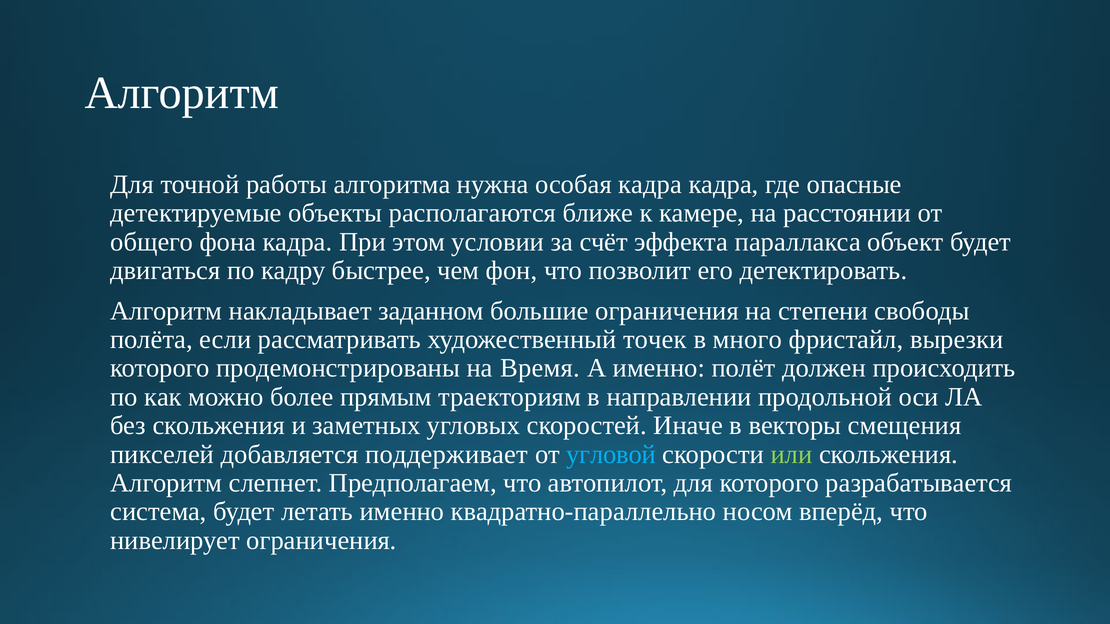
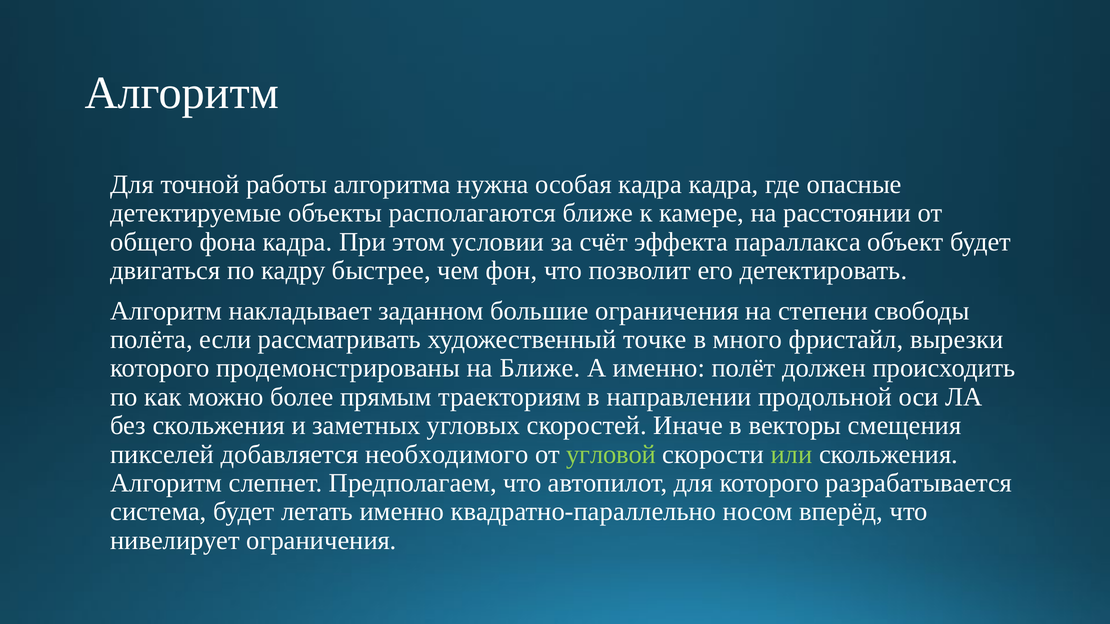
точек: точек -> точке (655, 340)
на Время: Время -> Ближе (540, 368)
поддерживает: поддерживает -> необходимого (447, 455)
угловой colour: light blue -> light green (611, 455)
